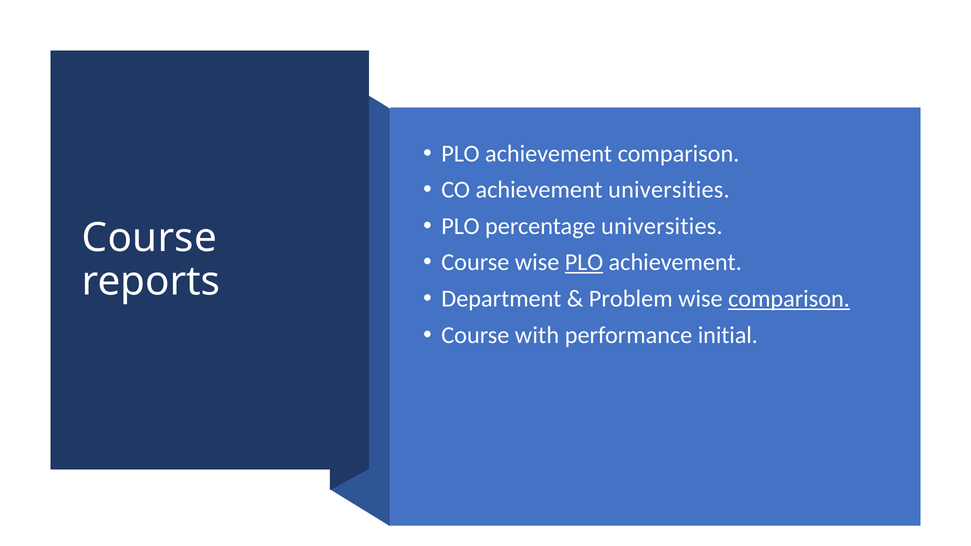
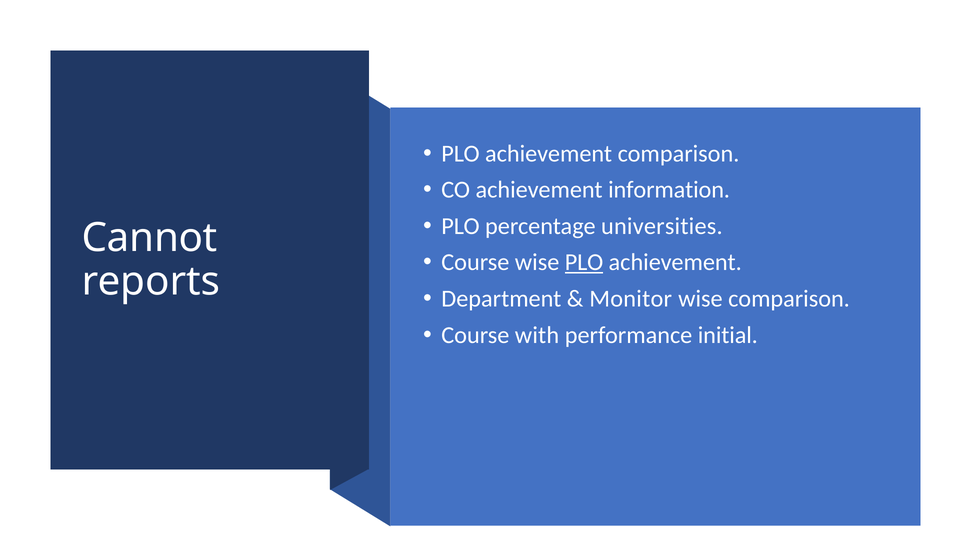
achievement universities: universities -> information (669, 190)
Course: Course -> Cannot (150, 238)
Problem: Problem -> Monitor (631, 299)
comparison underline: present -> none (789, 299)
